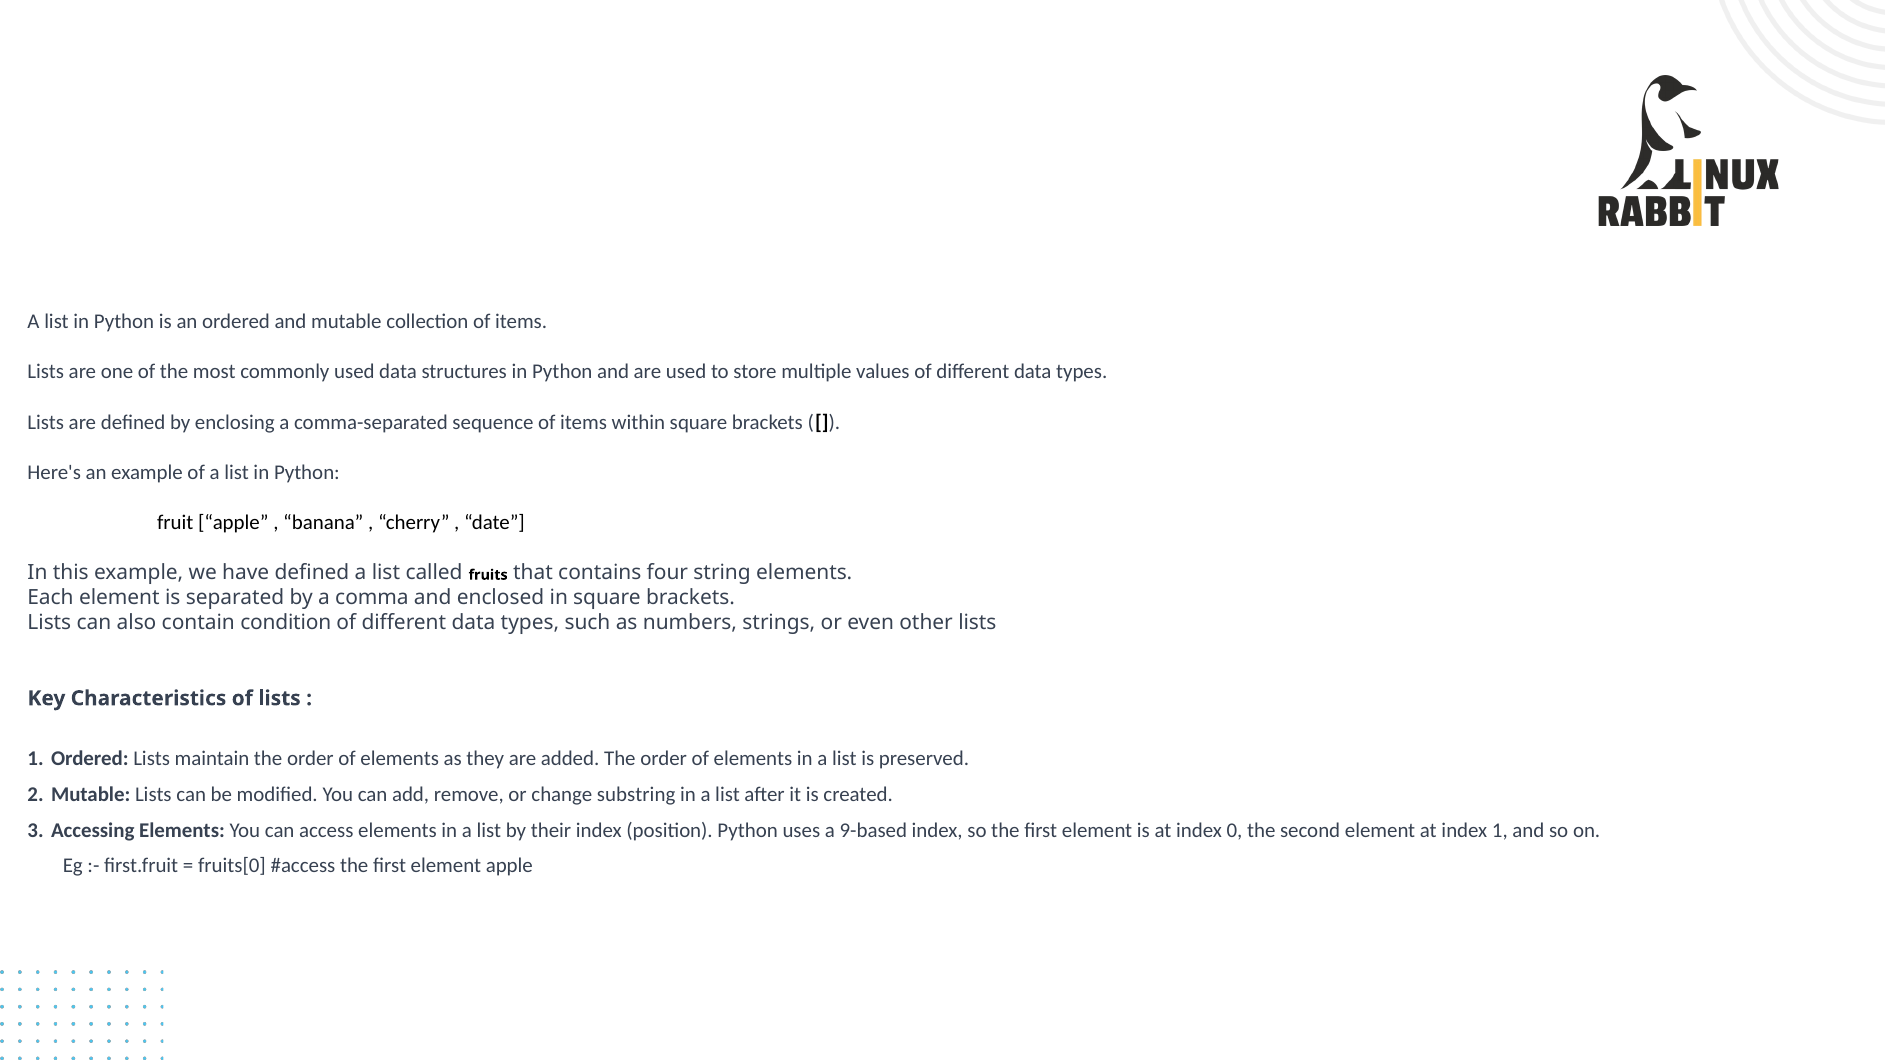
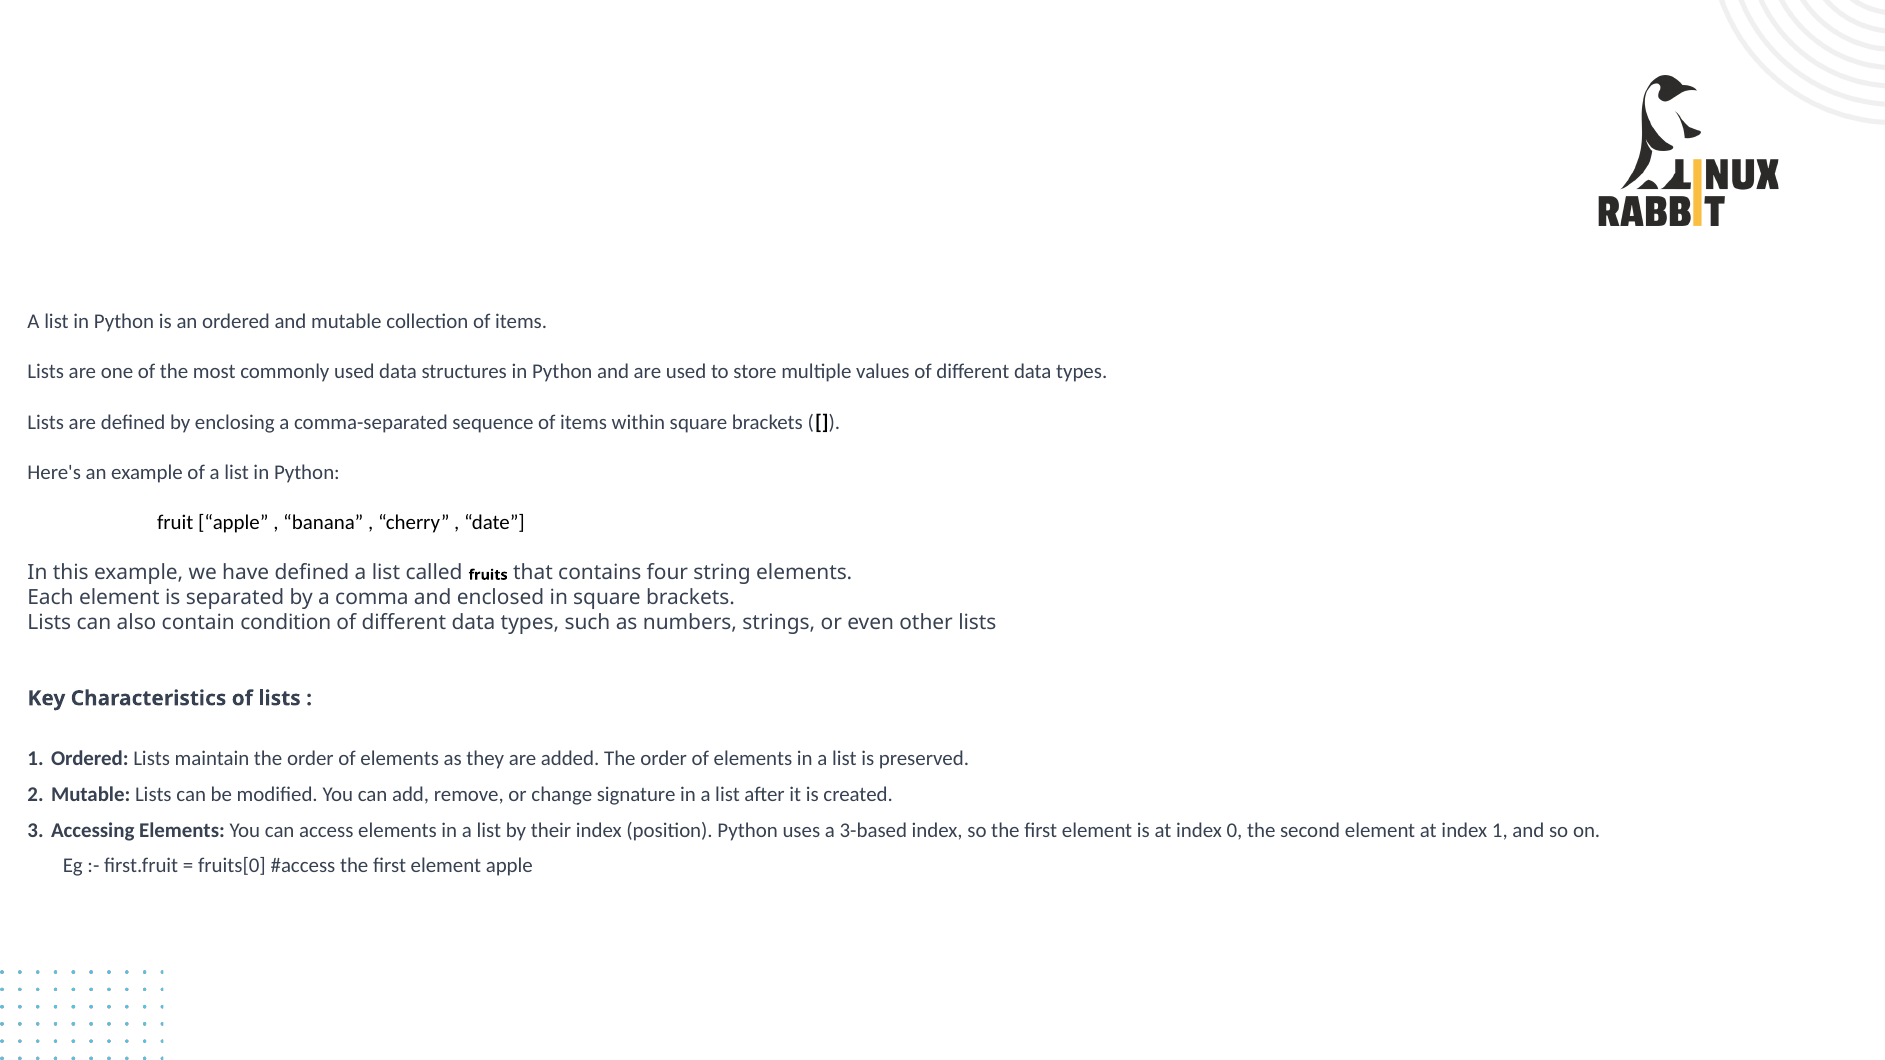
substring: substring -> signature (636, 795)
9-based: 9-based -> 3-based (873, 830)
